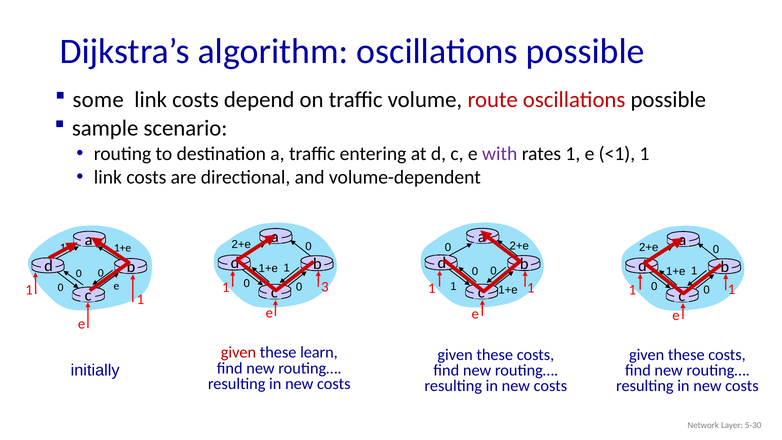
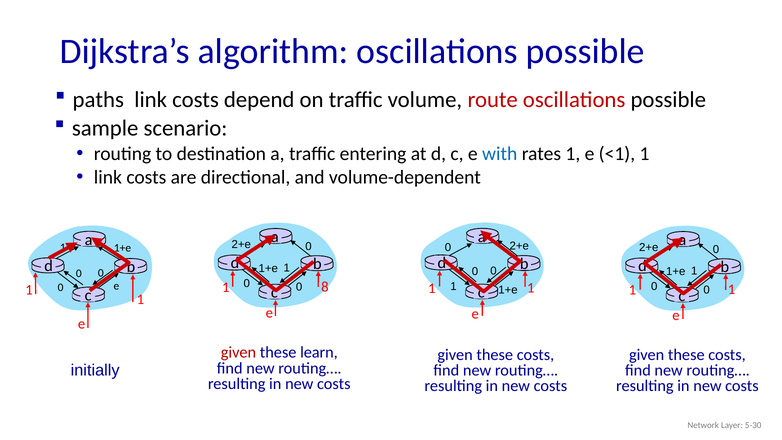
some: some -> paths (98, 99)
with colour: purple -> blue (500, 154)
3: 3 -> 8 (325, 287)
